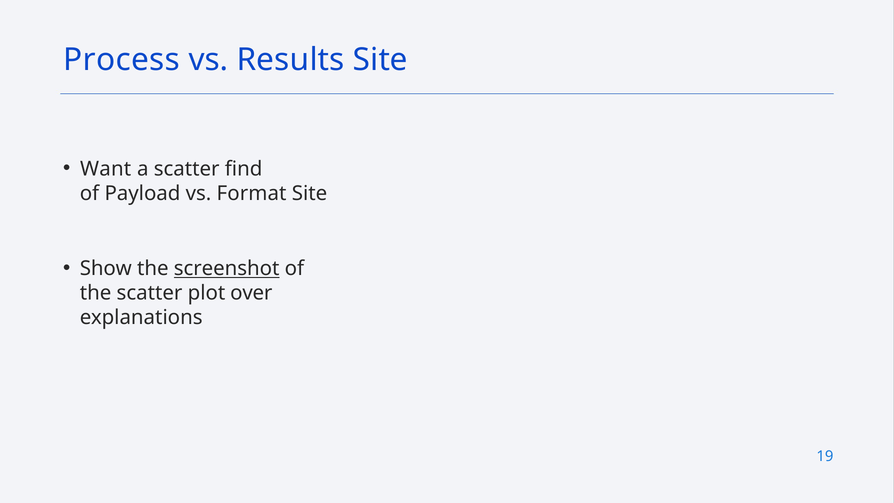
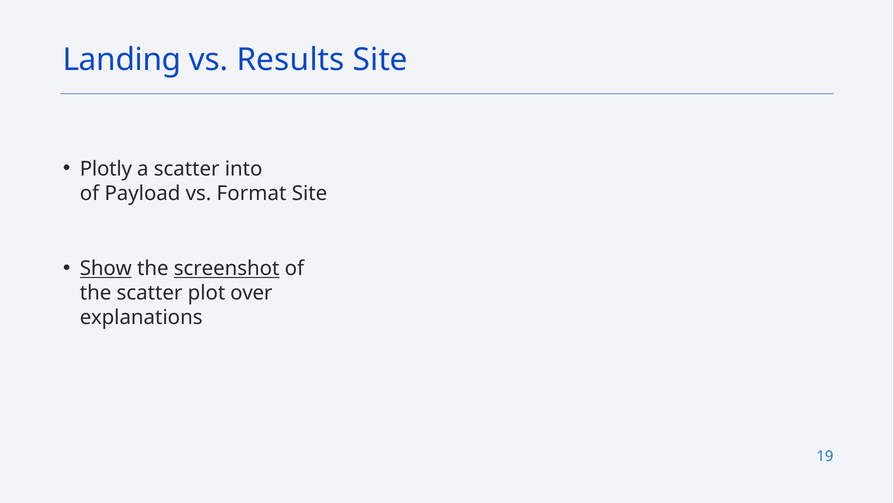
Process: Process -> Landing (122, 60)
Want: Want -> Plotly (106, 169)
find: find -> into (244, 169)
Show underline: none -> present (106, 268)
